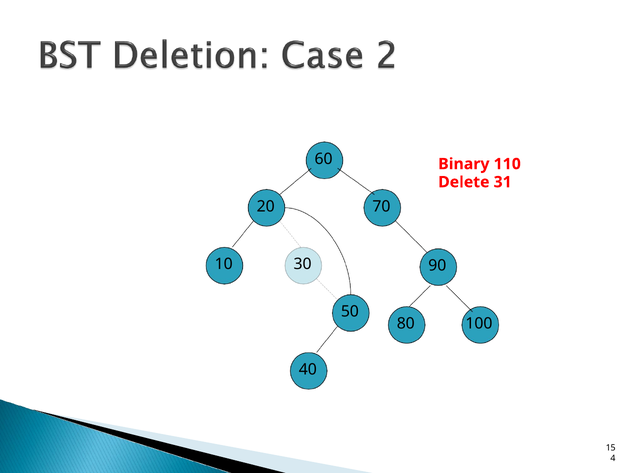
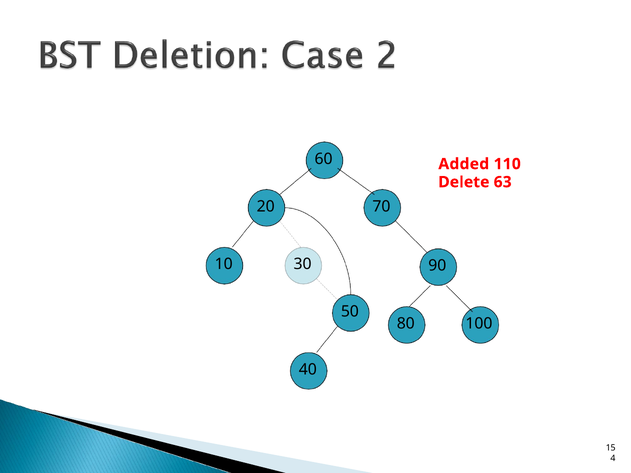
Binary: Binary -> Added (464, 164)
31: 31 -> 63 (503, 182)
